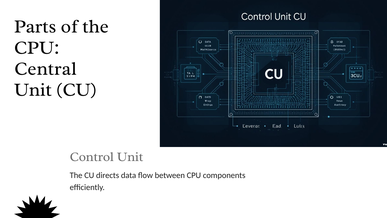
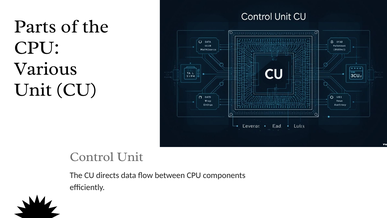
Central: Central -> Various (46, 69)
